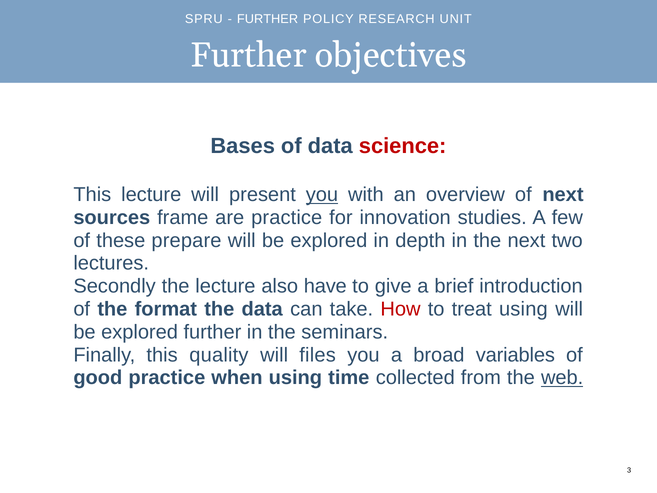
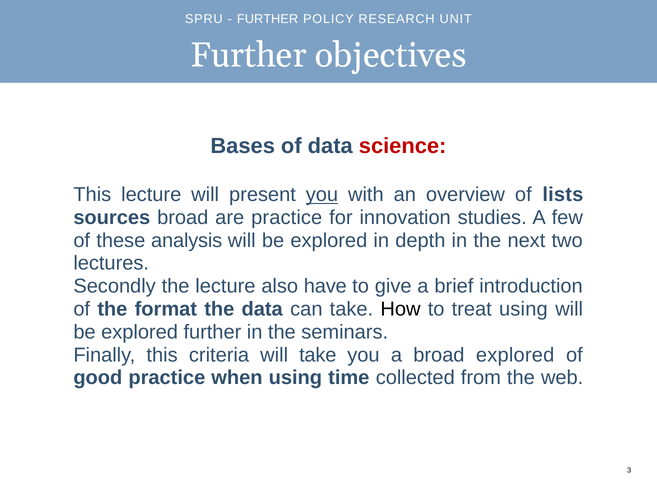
of next: next -> lists (563, 195)
sources frame: frame -> broad (183, 218)
prepare: prepare -> analysis (187, 240)
How colour: red -> black (400, 309)
quality: quality -> criteria (219, 355)
will files: files -> take (318, 355)
broad variables: variables -> explored (515, 355)
web underline: present -> none (562, 378)
